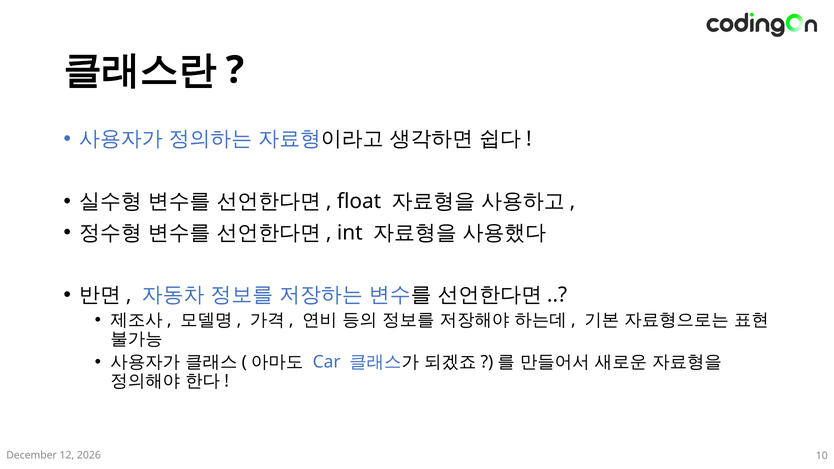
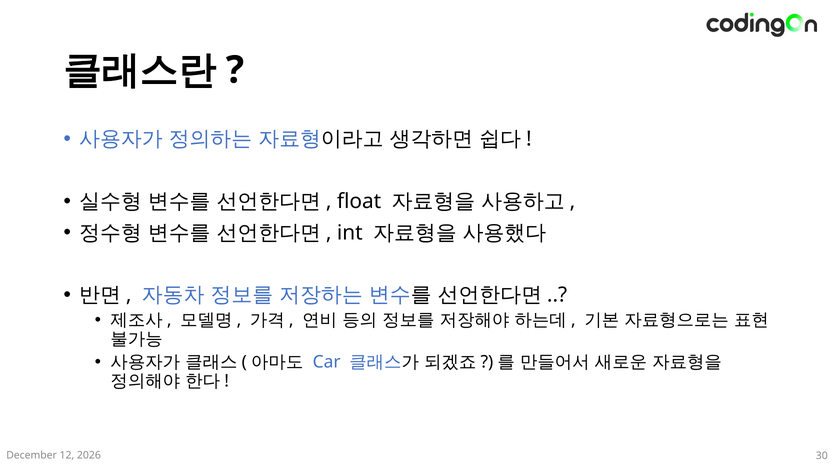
10: 10 -> 30 (822, 456)
